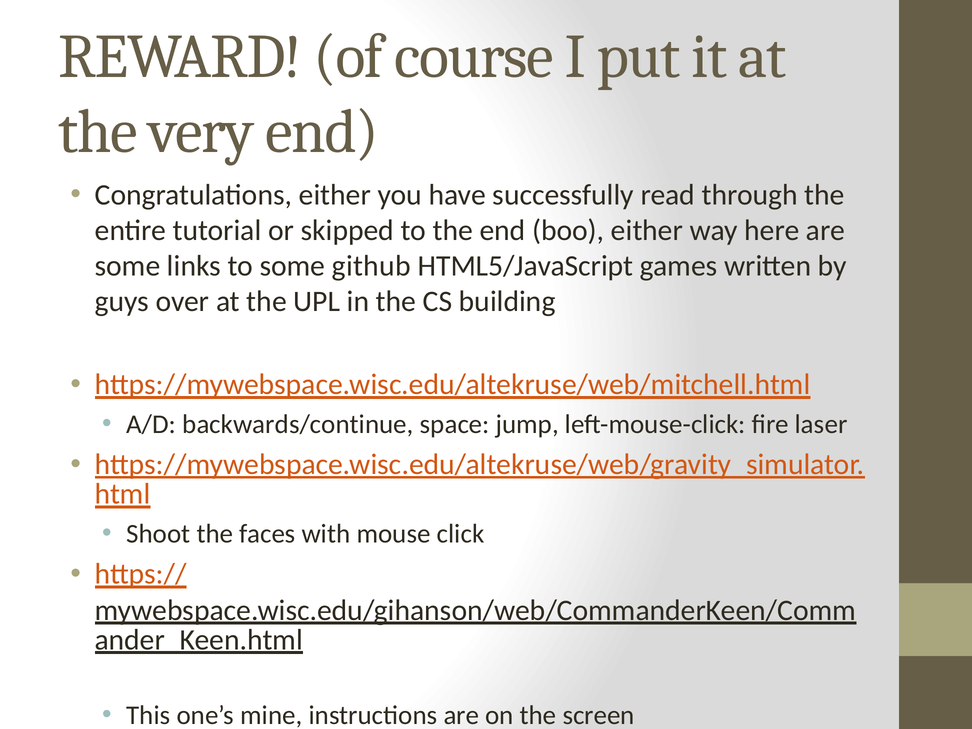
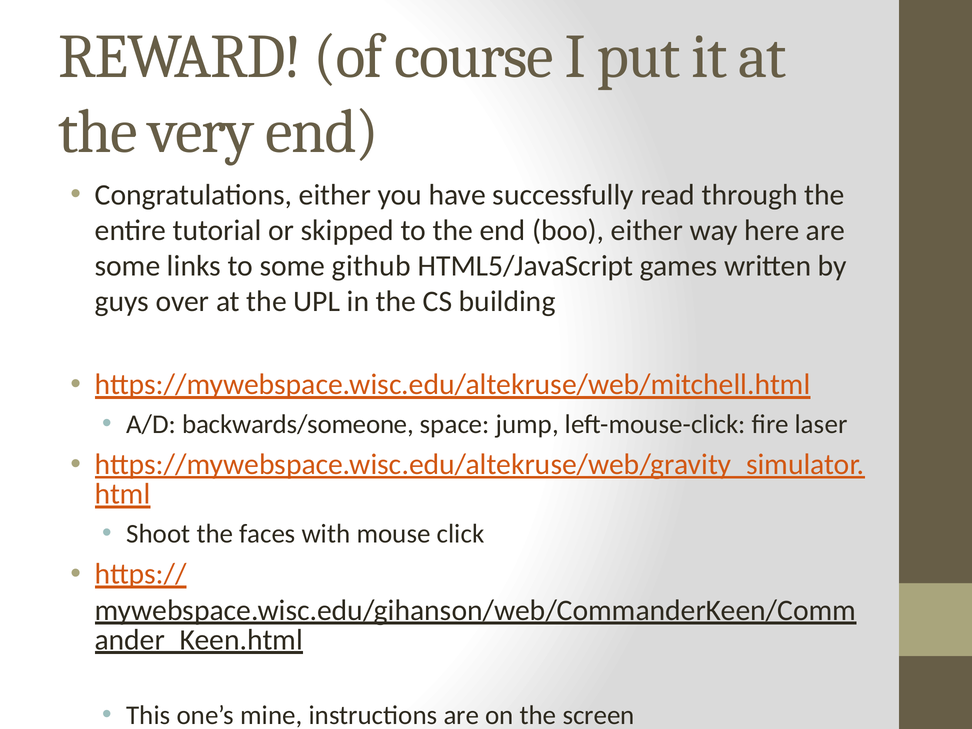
backwards/continue: backwards/continue -> backwards/someone (298, 424)
